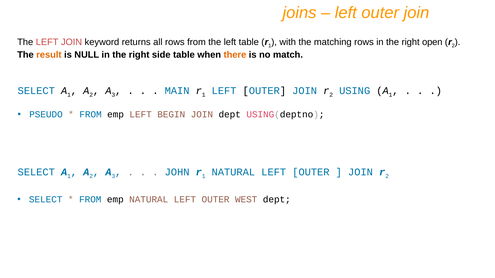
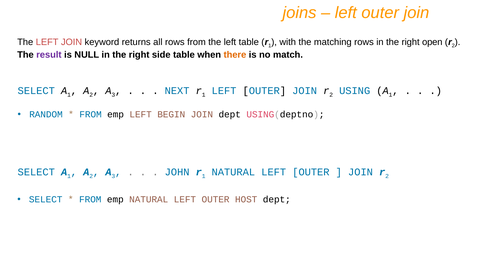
result colour: orange -> purple (49, 55)
MAIN: MAIN -> NEXT (177, 91)
PSEUDO: PSEUDO -> RANDOM (46, 115)
WEST: WEST -> HOST (246, 200)
